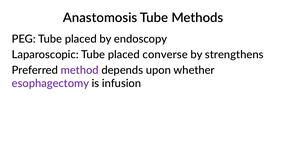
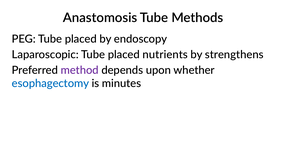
converse: converse -> nutrients (165, 55)
esophagectomy colour: purple -> blue (50, 84)
infusion: infusion -> minutes (122, 84)
